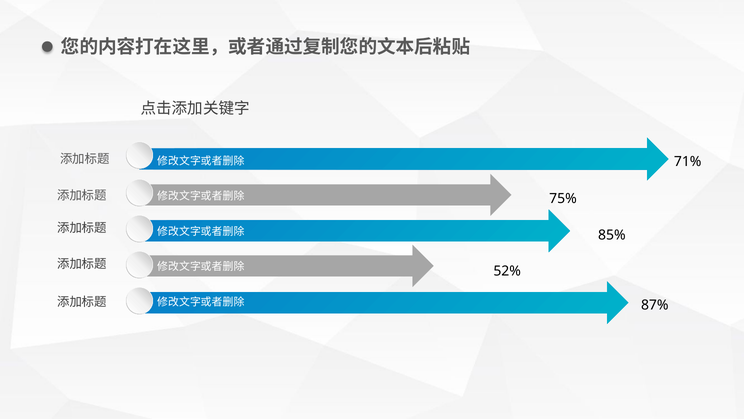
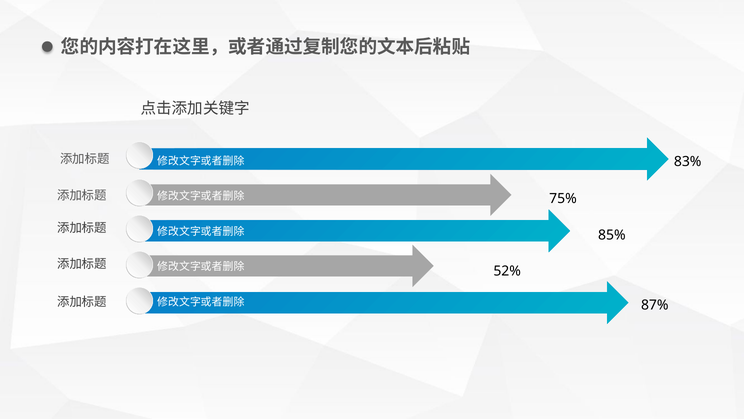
71%: 71% -> 83% (688, 161)
